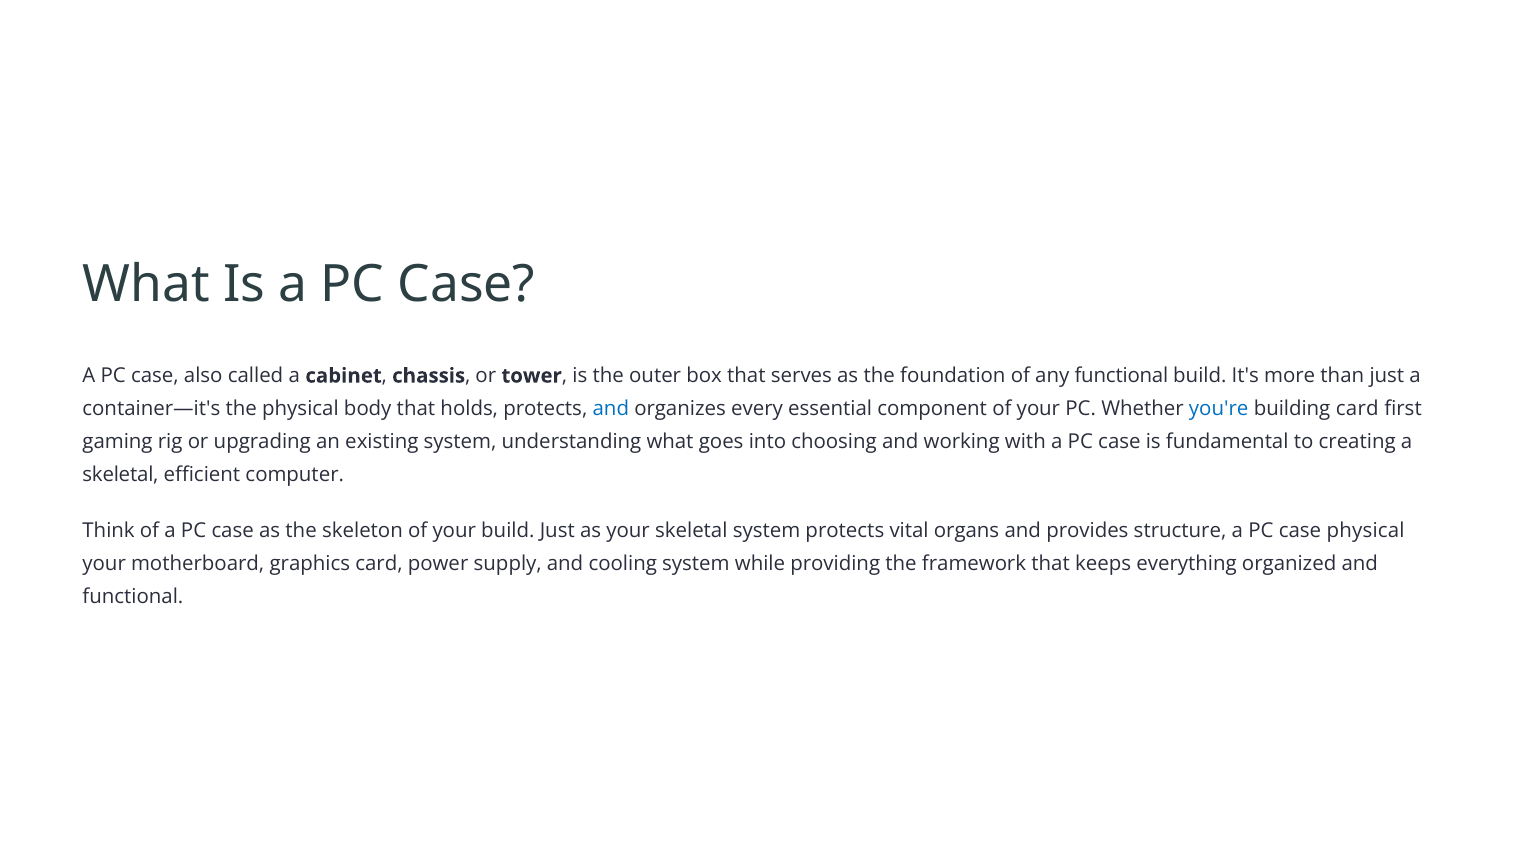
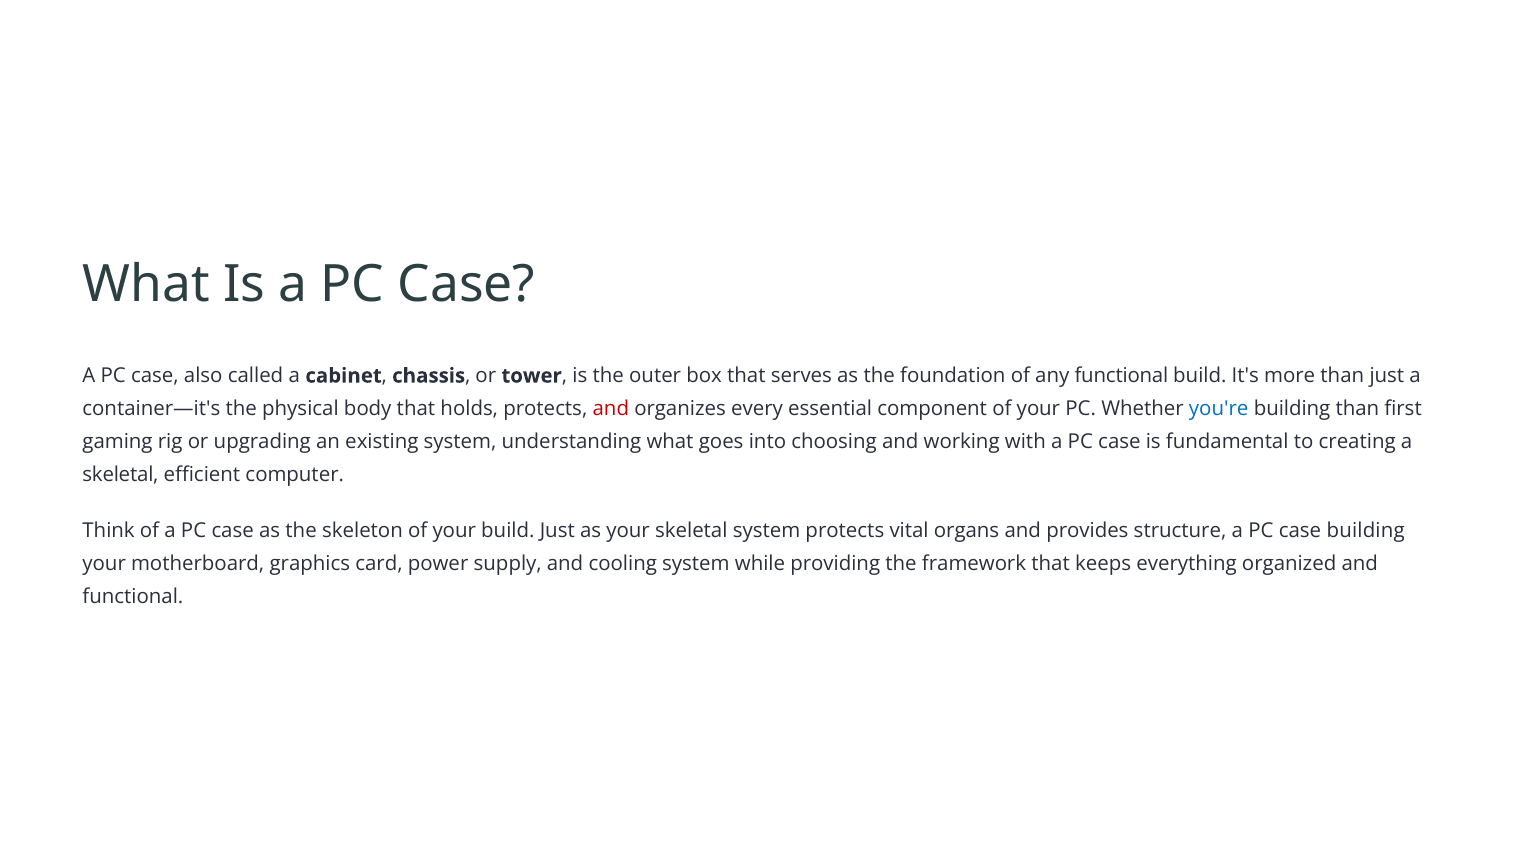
and colour: blue -> red (611, 409)
building card: card -> than (1357, 409)
case physical: physical -> building (1366, 531)
